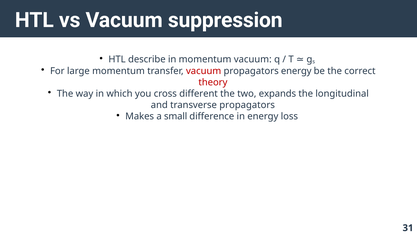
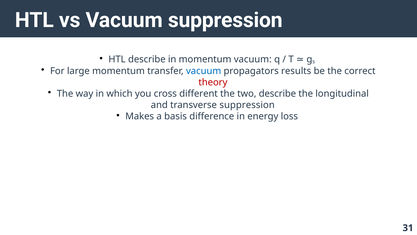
vacuum colour: red -> blue (204, 71)
propagators energy: energy -> results (296, 71)
two expands: expands -> describe (277, 93)
transverse propagators: propagators -> suppression (247, 105)
small: small -> basis (176, 116)
